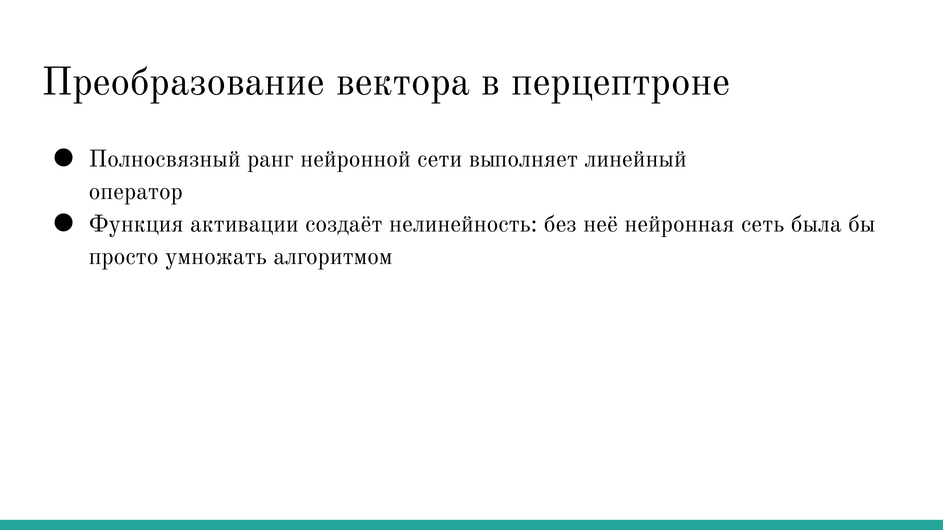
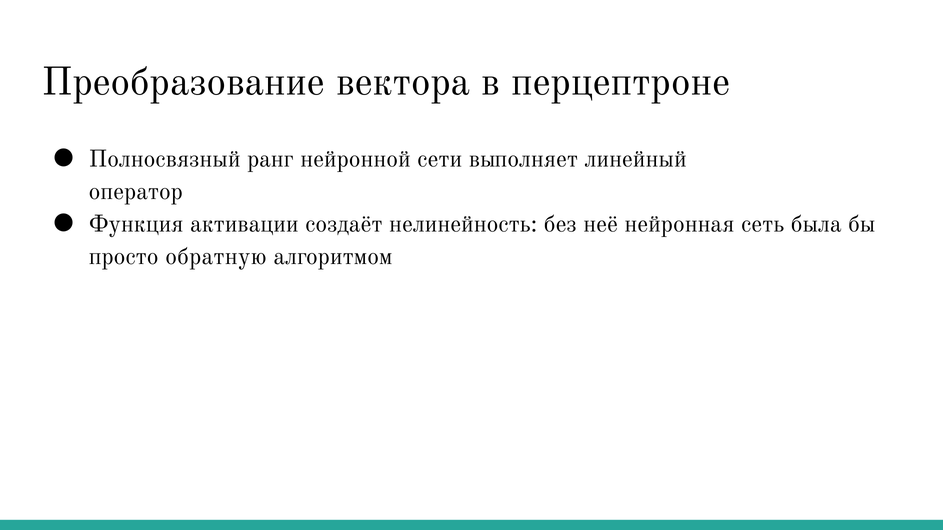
умножать: умножать -> обратную (216, 257)
